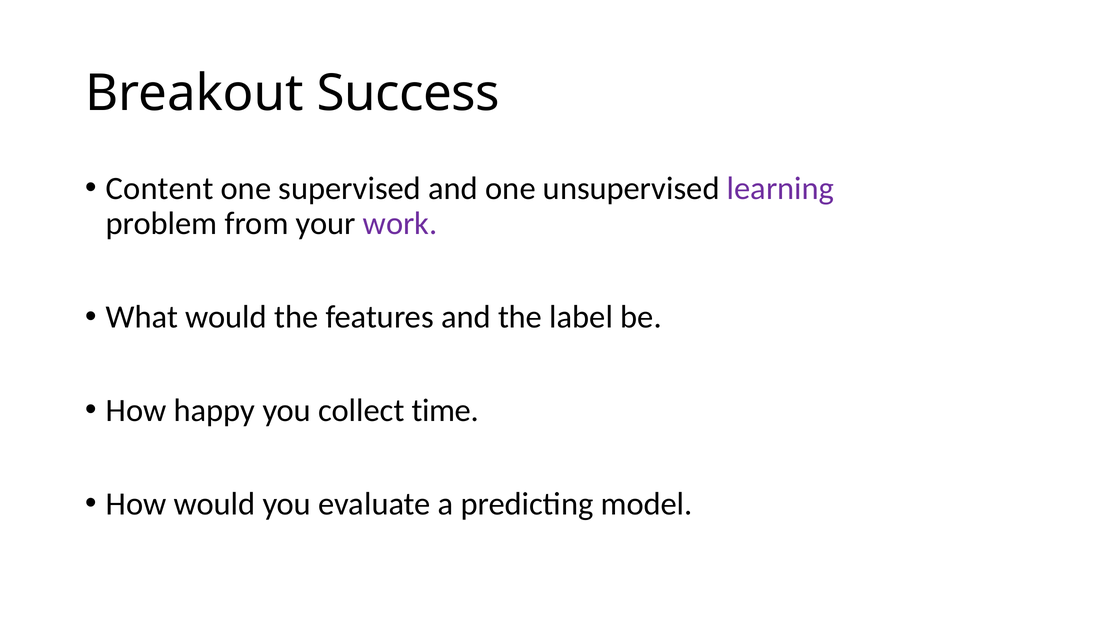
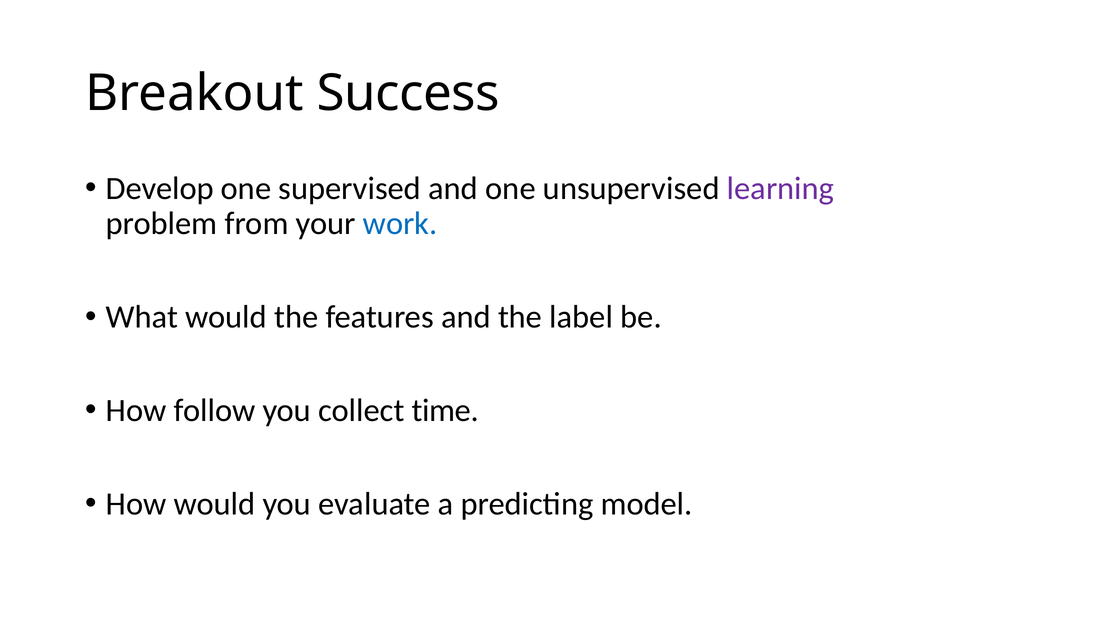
Content: Content -> Develop (160, 189)
work colour: purple -> blue (400, 224)
happy: happy -> follow (214, 411)
